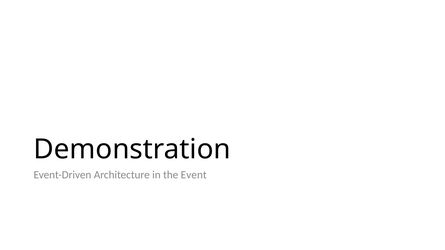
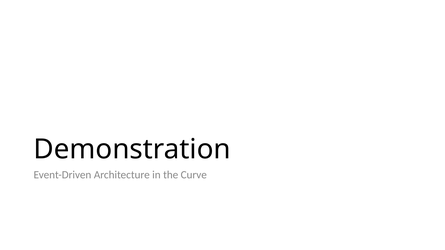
Event: Event -> Curve (194, 175)
